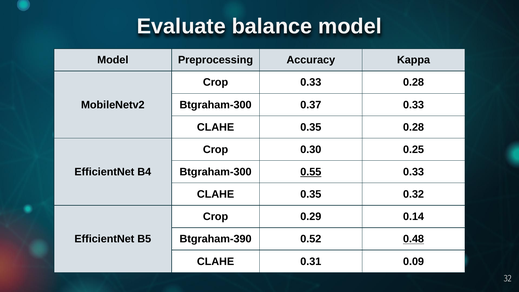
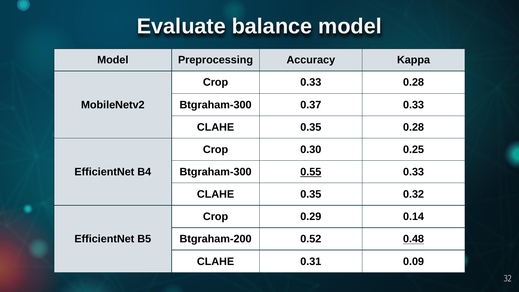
Btgraham-390: Btgraham-390 -> Btgraham-200 (216, 239)
